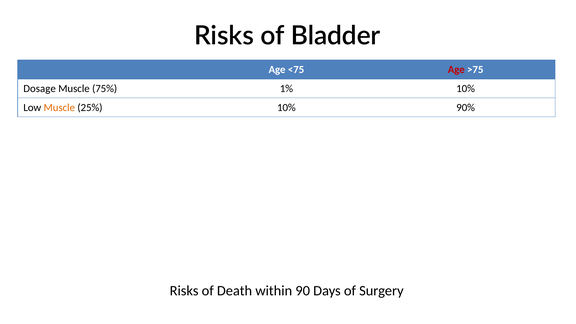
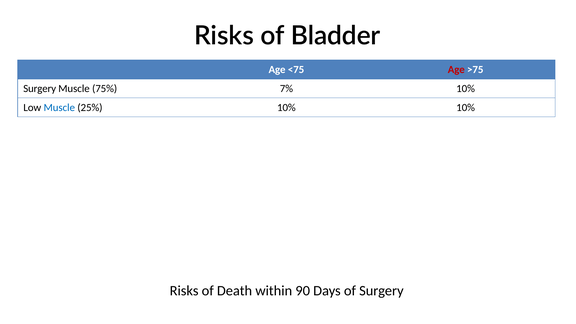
Dosage: Dosage -> Surgery (40, 89)
1%: 1% -> 7% (286, 89)
Muscle colour: orange -> blue (59, 107)
10% 90%: 90% -> 10% (466, 107)
